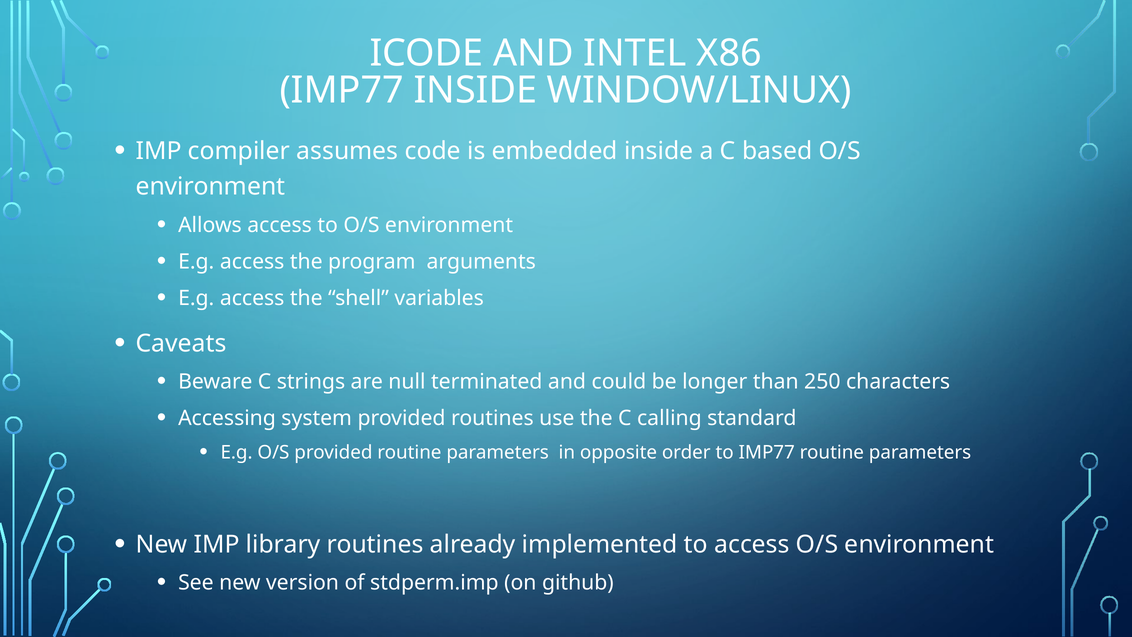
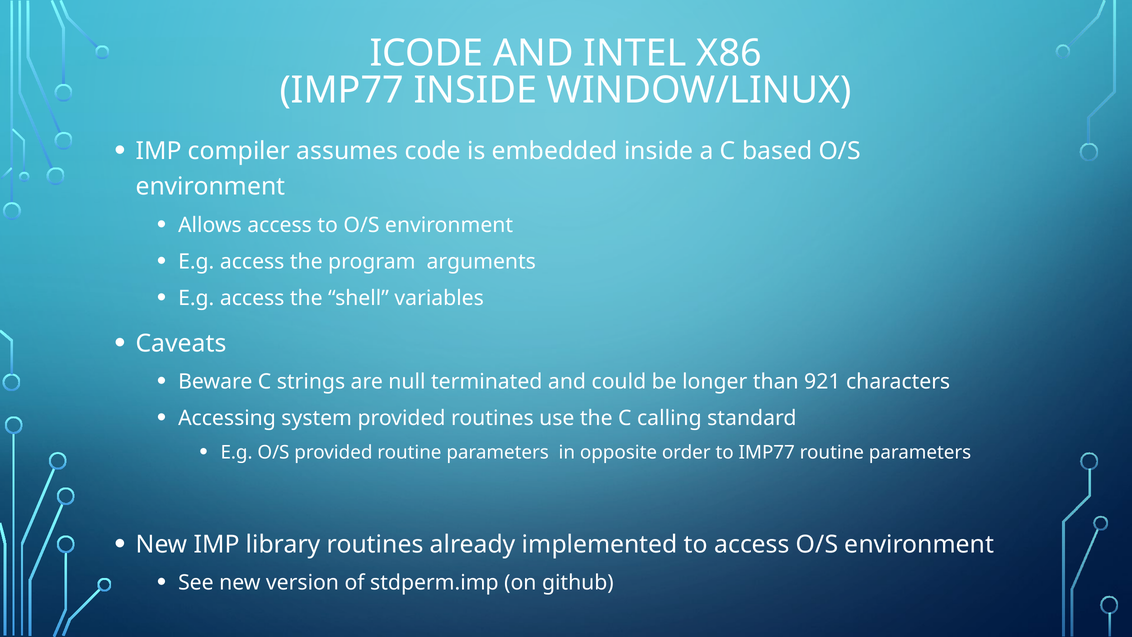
250: 250 -> 921 (822, 382)
